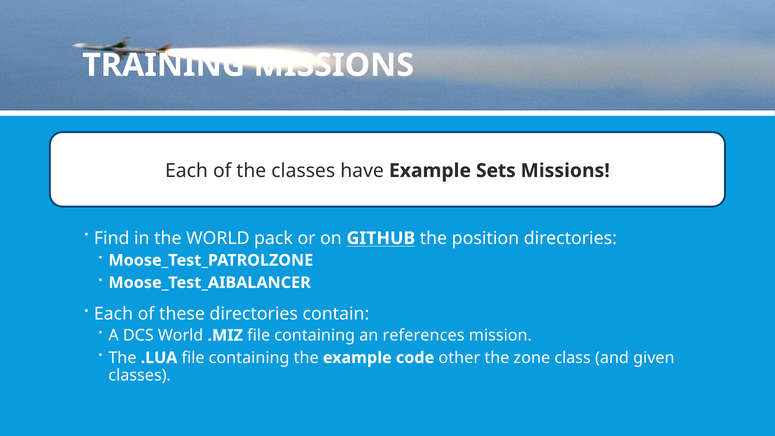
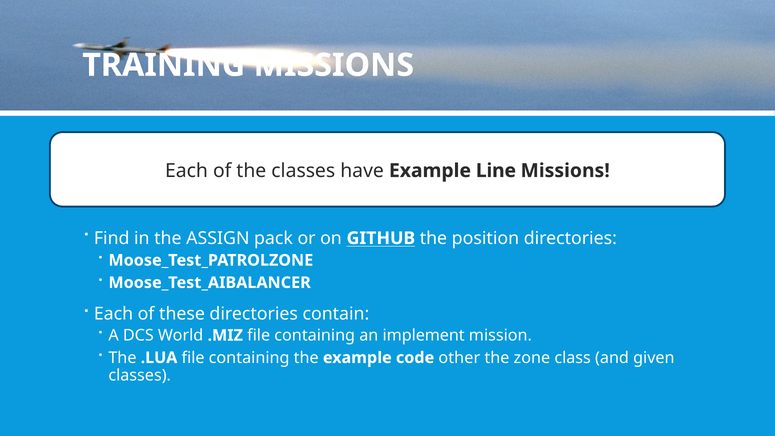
Sets: Sets -> Line (496, 171)
the WORLD: WORLD -> ASSIGN (218, 238)
references: references -> implement (424, 335)
